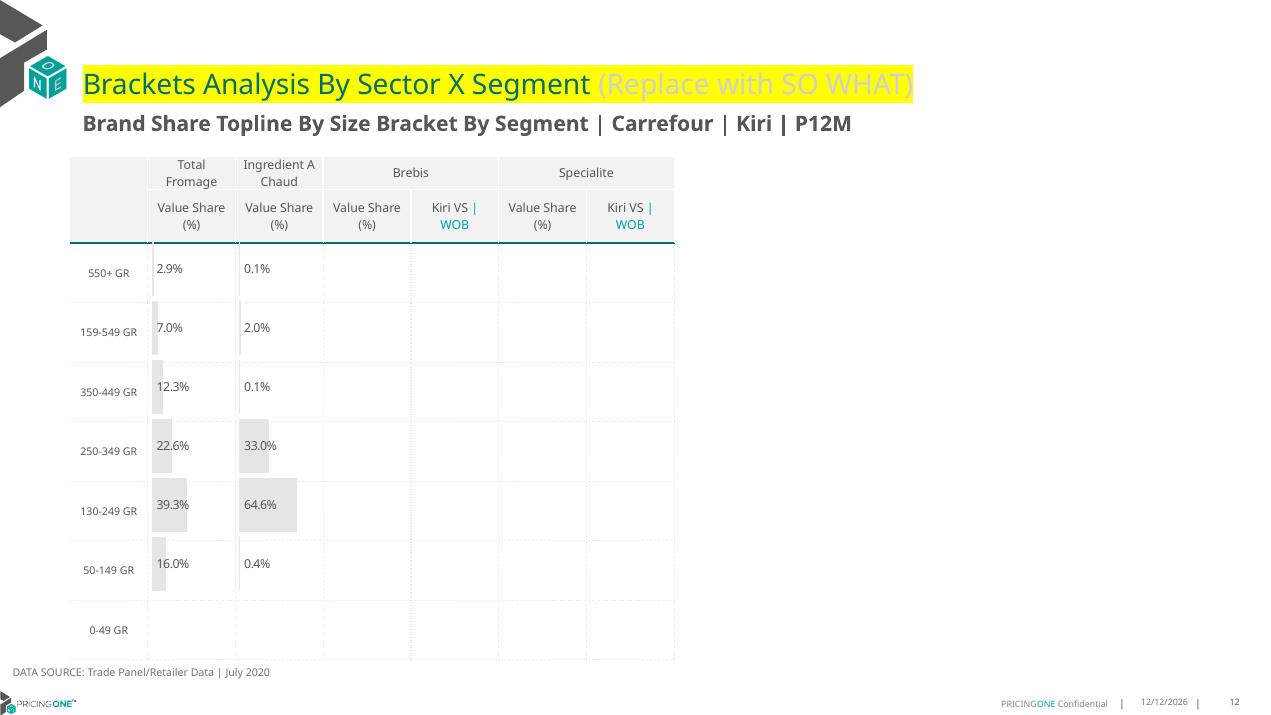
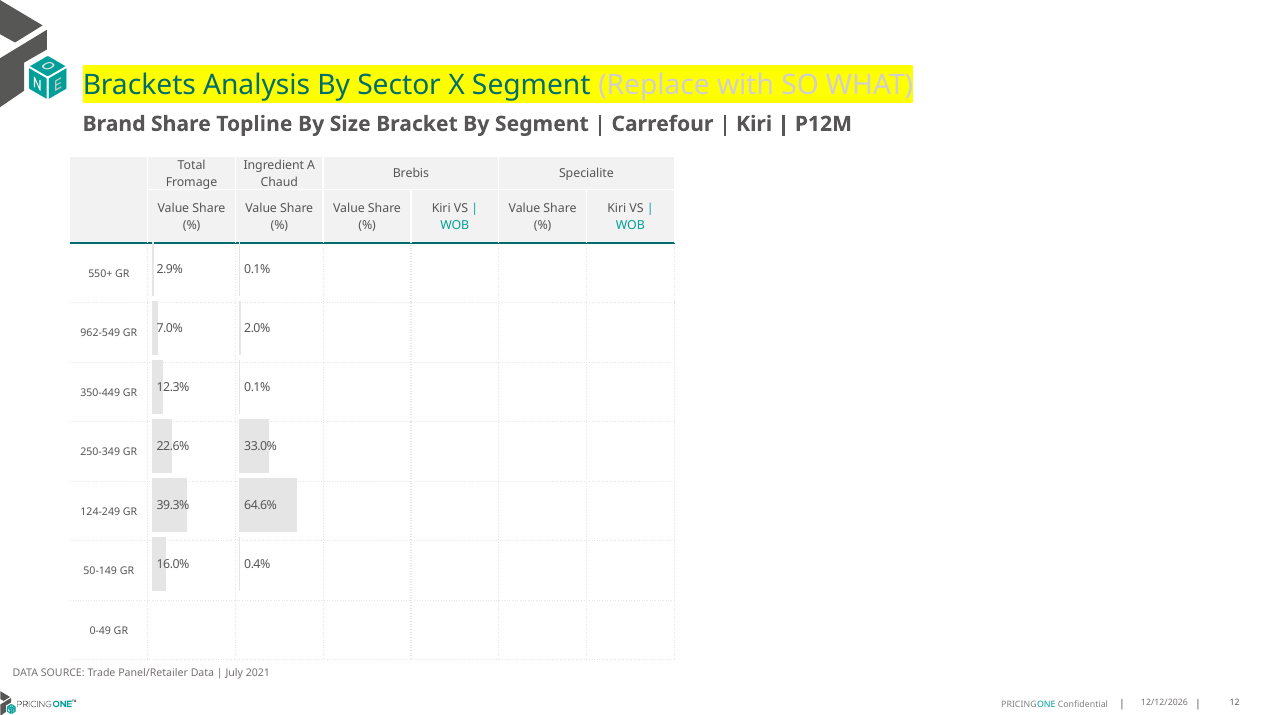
159-549: 159-549 -> 962-549 (100, 333)
130-249: 130-249 -> 124-249 (100, 512)
2020: 2020 -> 2021 (258, 673)
